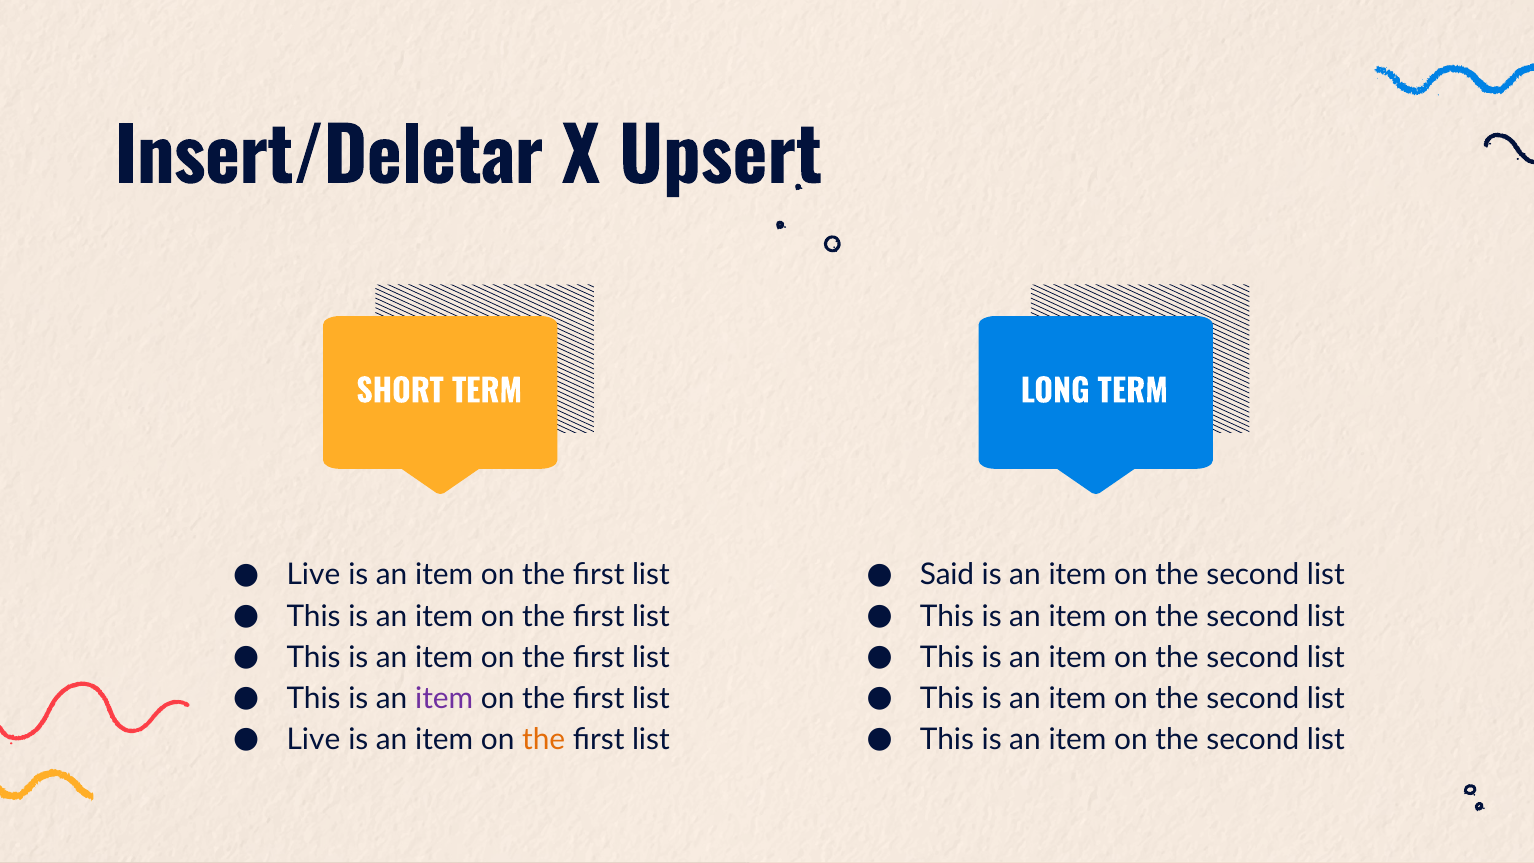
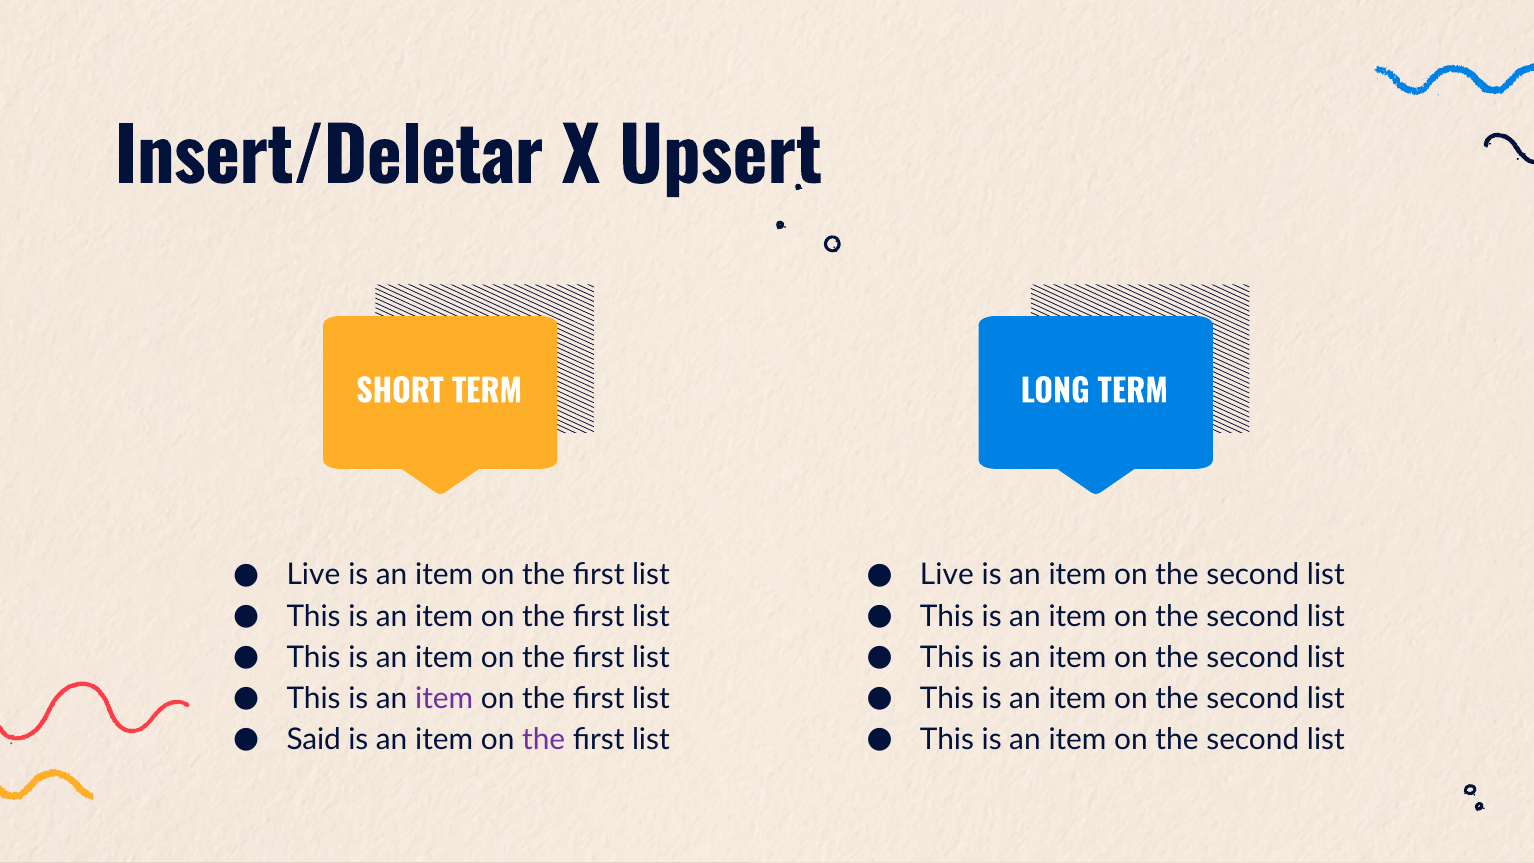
Said: Said -> Live (947, 575)
Live: Live -> Said (314, 740)
the colour: orange -> purple (544, 740)
